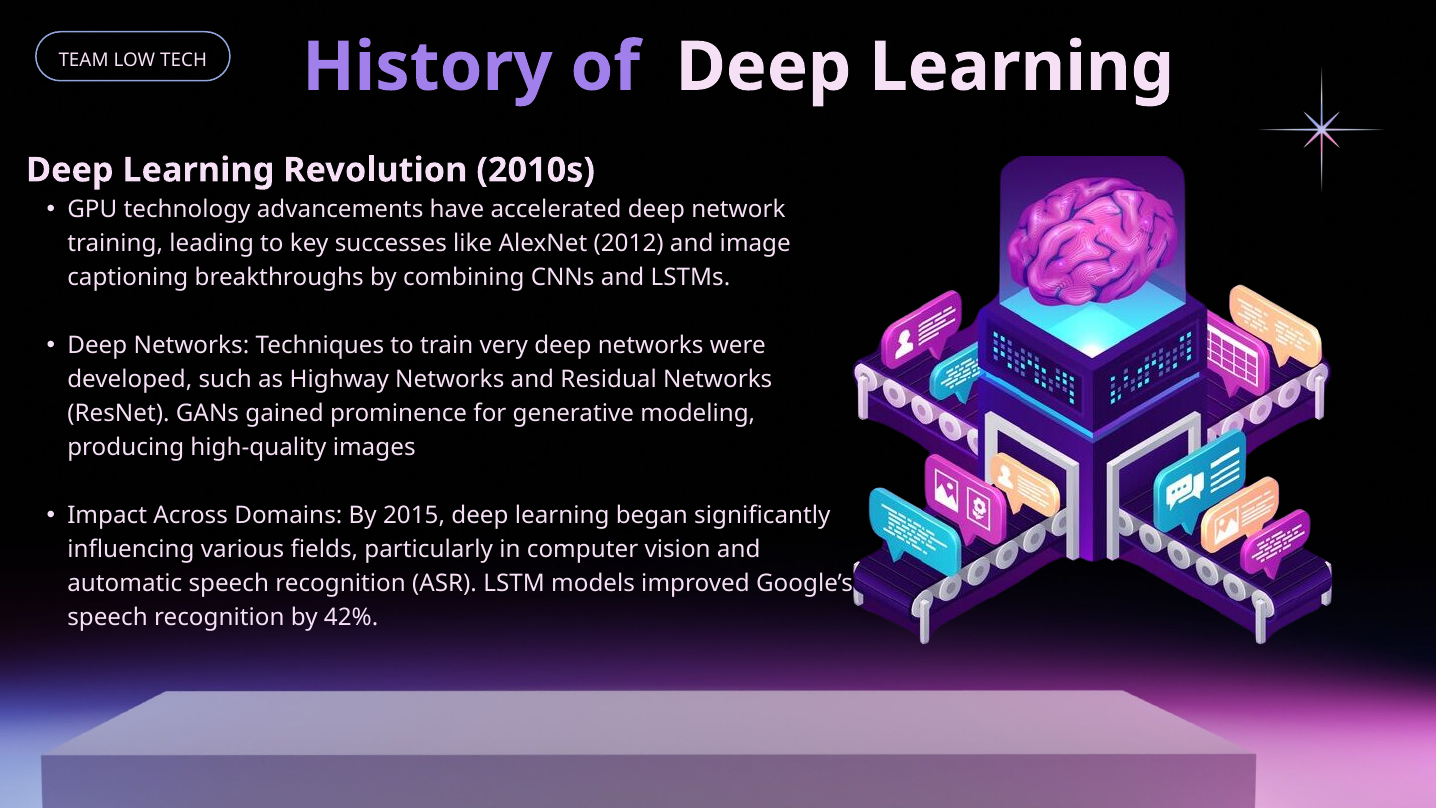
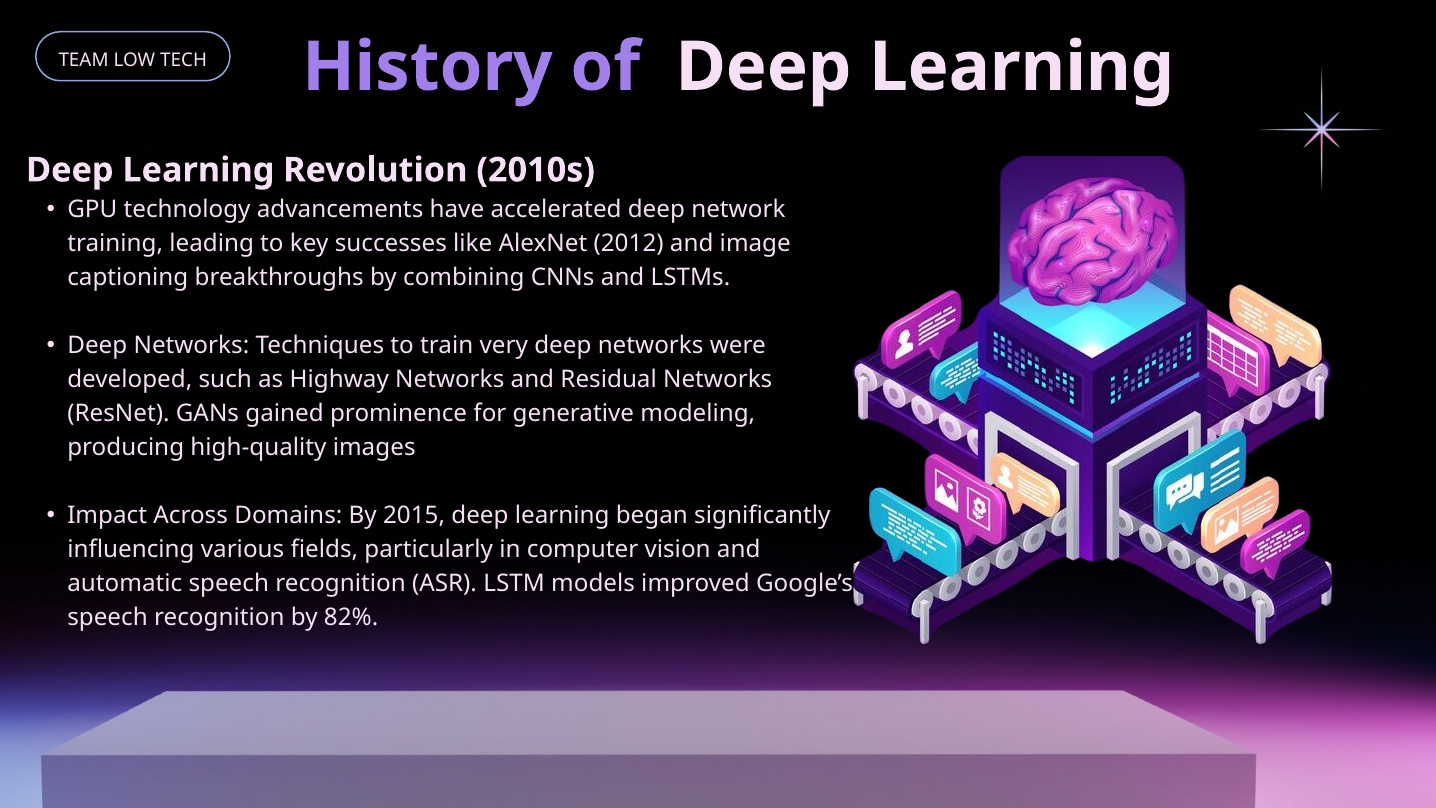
42%: 42% -> 82% (351, 617)
